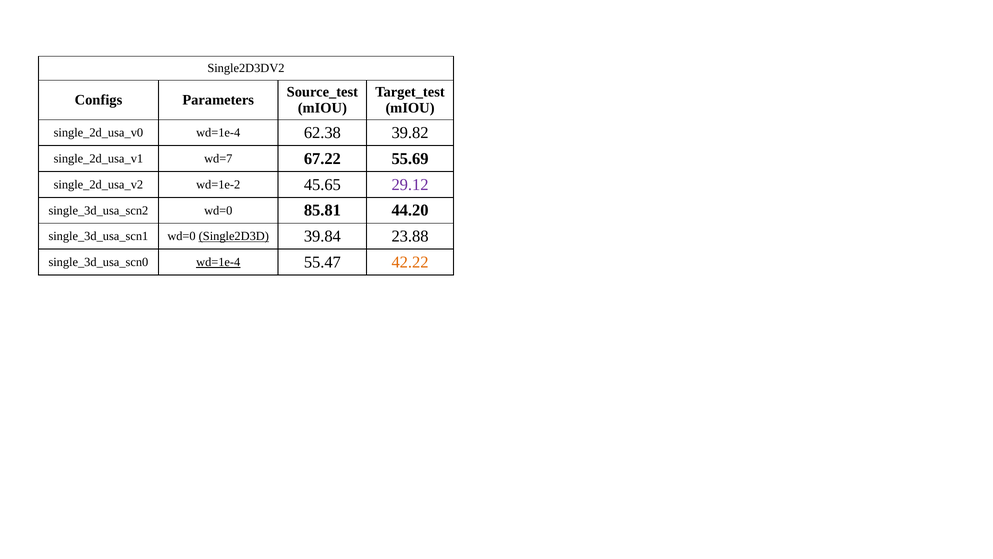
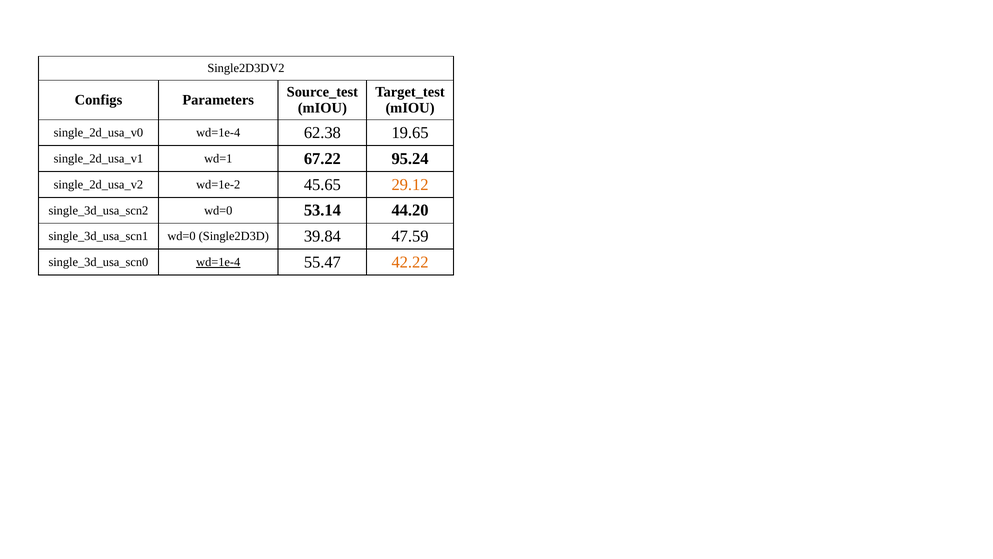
39.82: 39.82 -> 19.65 (410, 133)
wd=7: wd=7 -> wd=1 (218, 159)
55.69: 55.69 -> 95.24 (410, 159)
29.12 colour: purple -> orange (410, 184)
85.81: 85.81 -> 53.14 (322, 210)
Single2D3D underline: present -> none (234, 236)
23.88: 23.88 -> 47.59 (410, 236)
